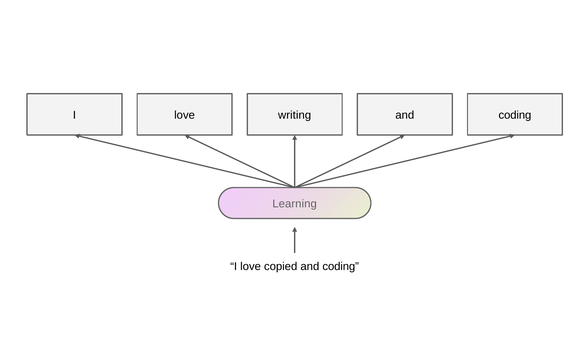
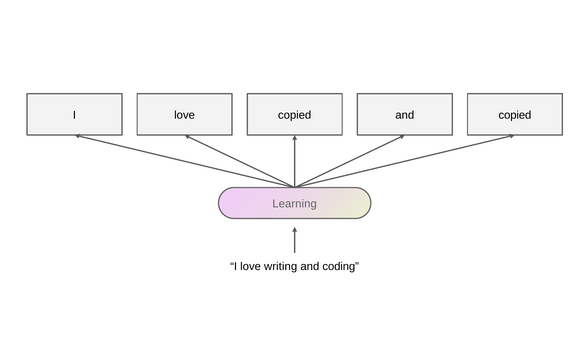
love writing: writing -> copied (295, 115)
coding: coding -> copied (515, 115)
copied: copied -> writing (281, 267)
